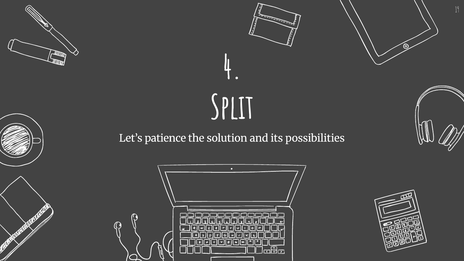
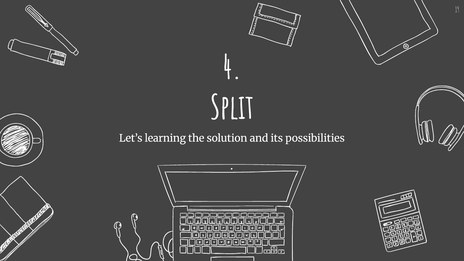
patience: patience -> learning (165, 138)
